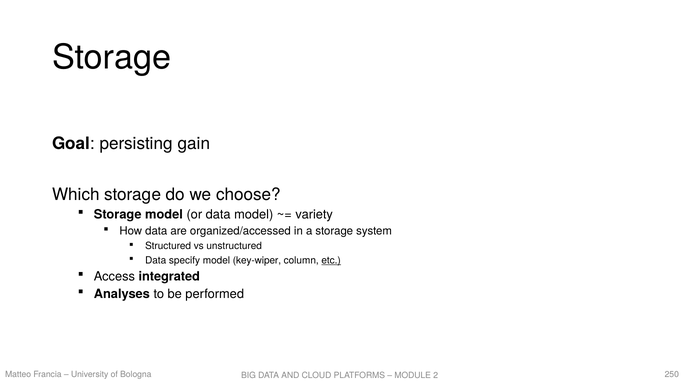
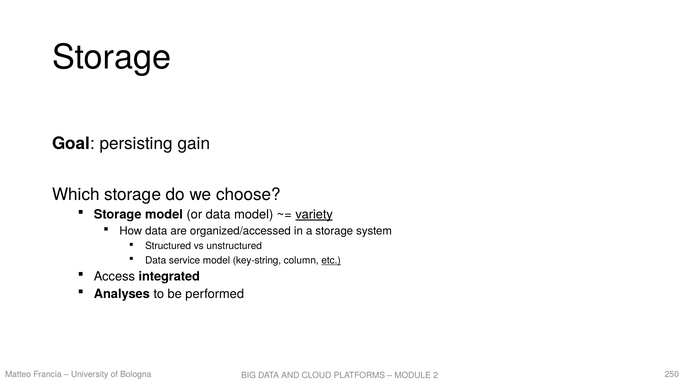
variety underline: none -> present (314, 214)
specify: specify -> service (185, 260)
key-wiper: key-wiper -> key-string (257, 260)
